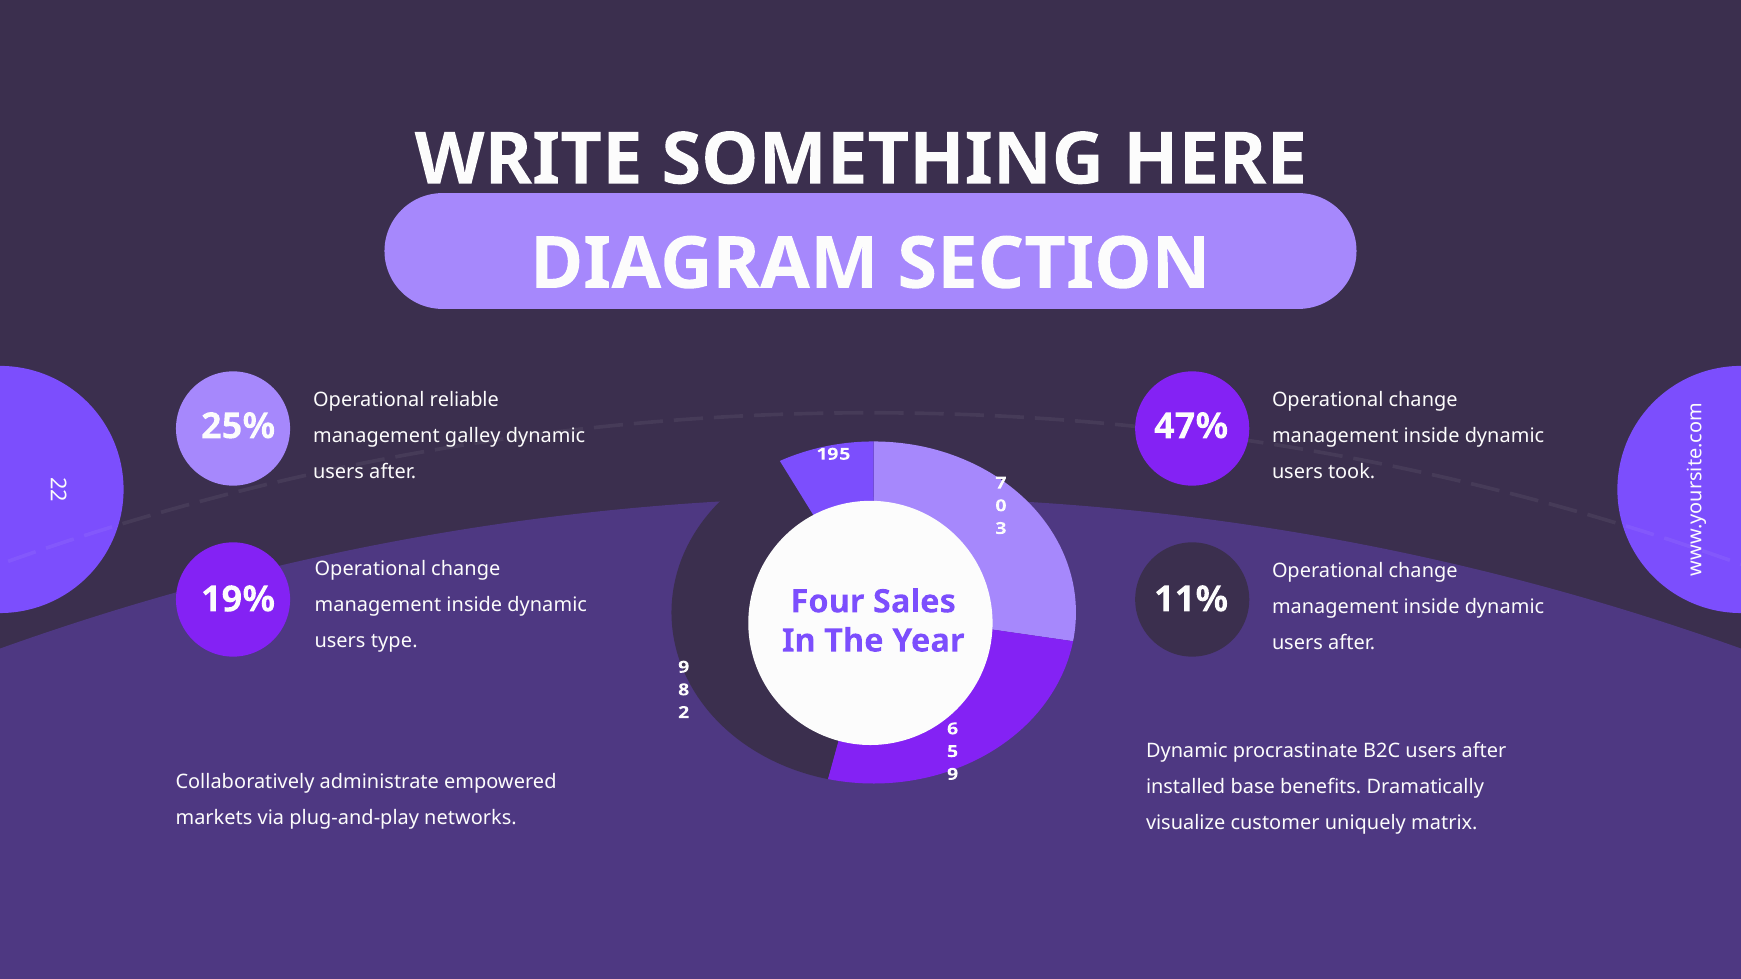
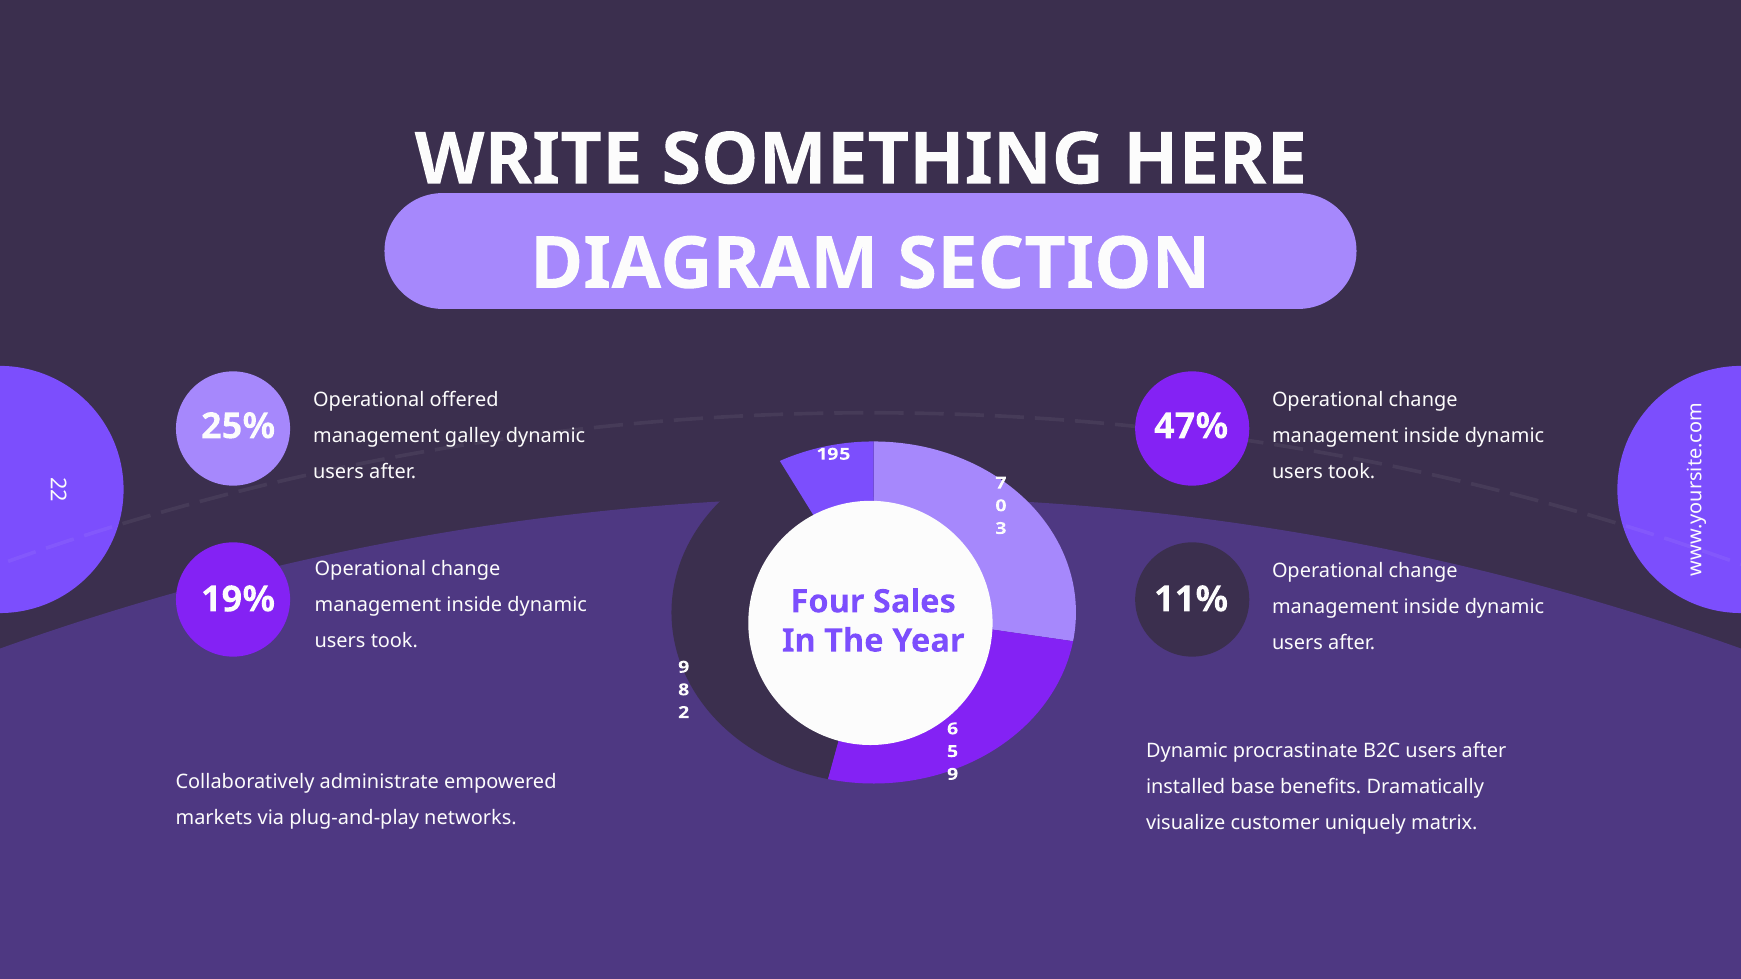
reliable: reliable -> offered (464, 400)
type: type -> took (394, 641)
